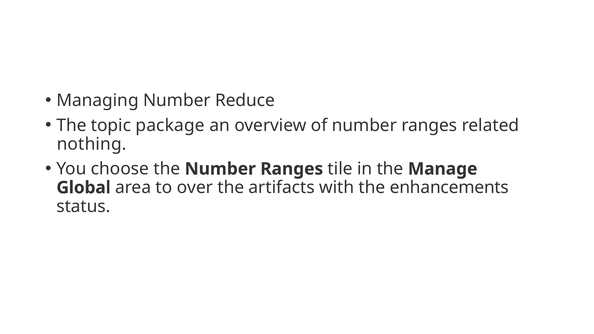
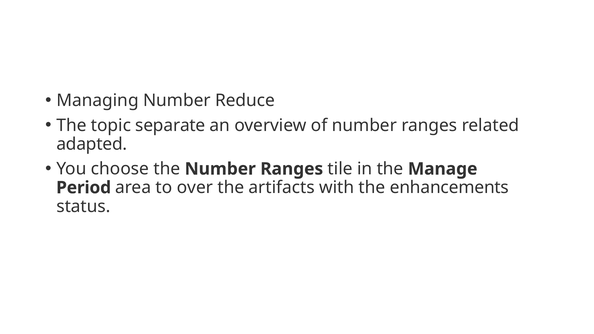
package: package -> separate (170, 125)
nothing: nothing -> adapted (92, 144)
Global: Global -> Period (84, 188)
